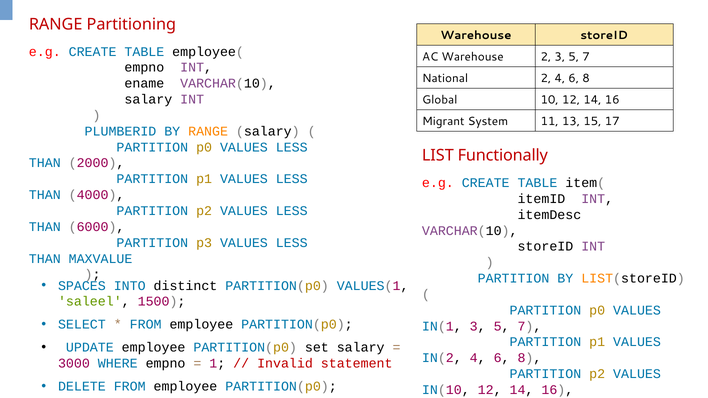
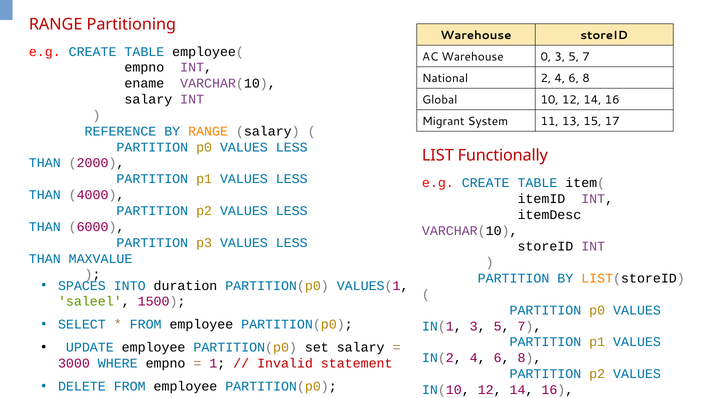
Warehouse 2: 2 -> 0 (546, 57)
PLUMBERID: PLUMBERID -> REFERENCE (120, 131)
distinct: distinct -> duration (185, 286)
